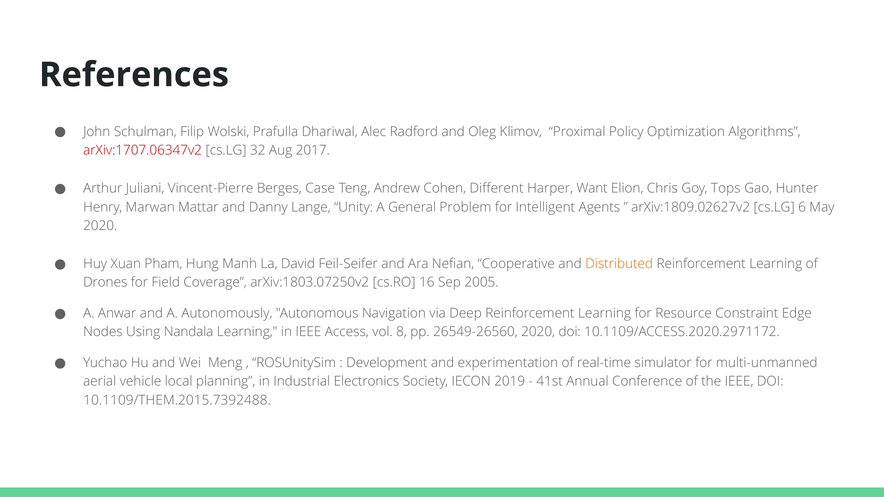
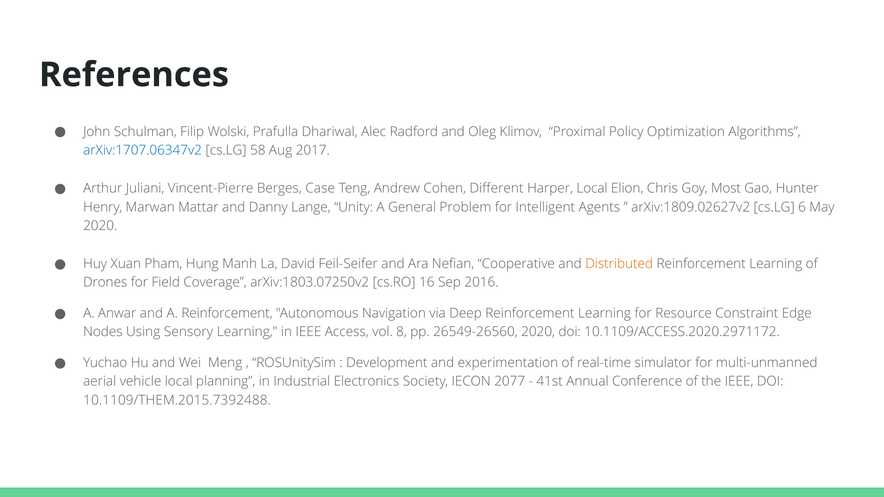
arXiv:1707.06347v2 colour: red -> blue (143, 150)
32: 32 -> 58 (258, 150)
Harper Want: Want -> Local (592, 189)
Tops: Tops -> Most (726, 189)
2005: 2005 -> 2016 (481, 283)
A Autonomously: Autonomously -> Reinforcement (227, 314)
Nandala: Nandala -> Sensory (188, 332)
2019: 2019 -> 2077 (510, 382)
